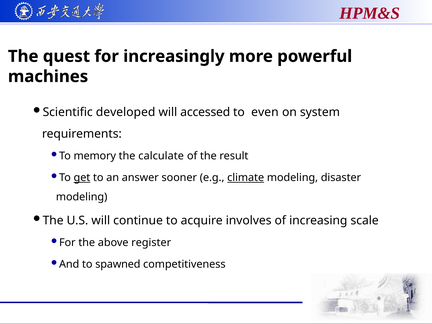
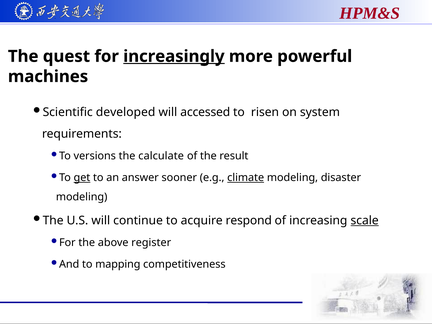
increasingly underline: none -> present (174, 56)
even: even -> risen (265, 112)
memory: memory -> versions (95, 156)
involves: involves -> respond (249, 220)
scale underline: none -> present (365, 220)
spawned: spawned -> mapping (118, 264)
